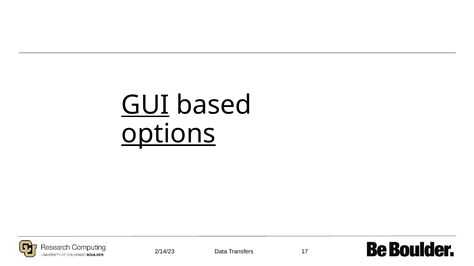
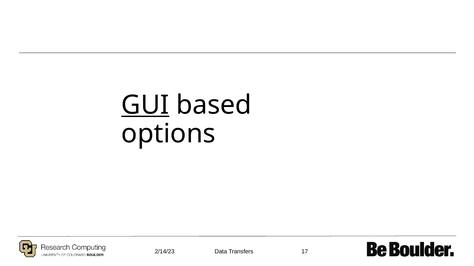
options underline: present -> none (168, 134)
